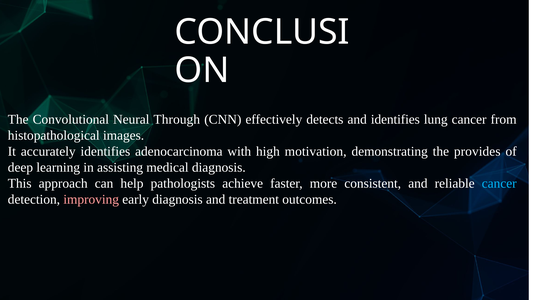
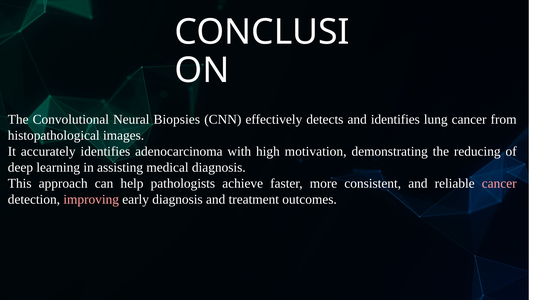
Through: Through -> Biopsies (177, 120)
provides: provides -> reducing (477, 152)
cancer colour: light blue -> pink (499, 184)
